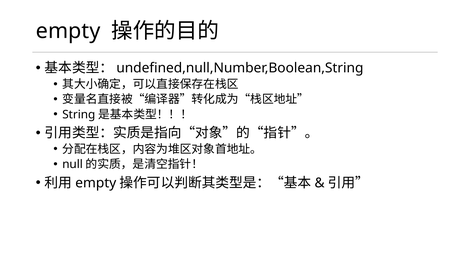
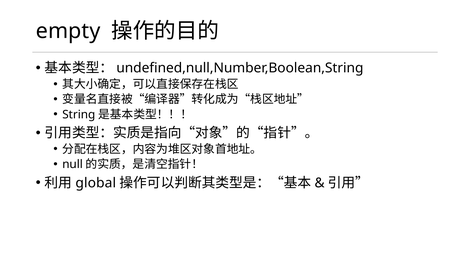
empty: empty -> global (96, 183)
